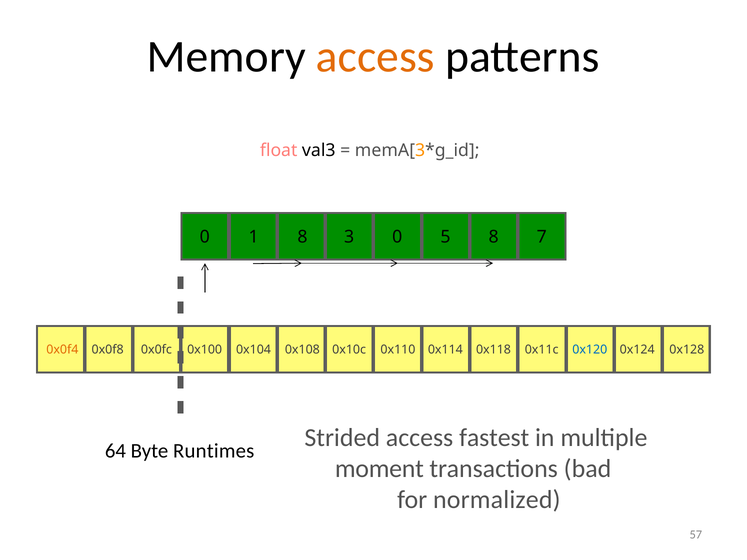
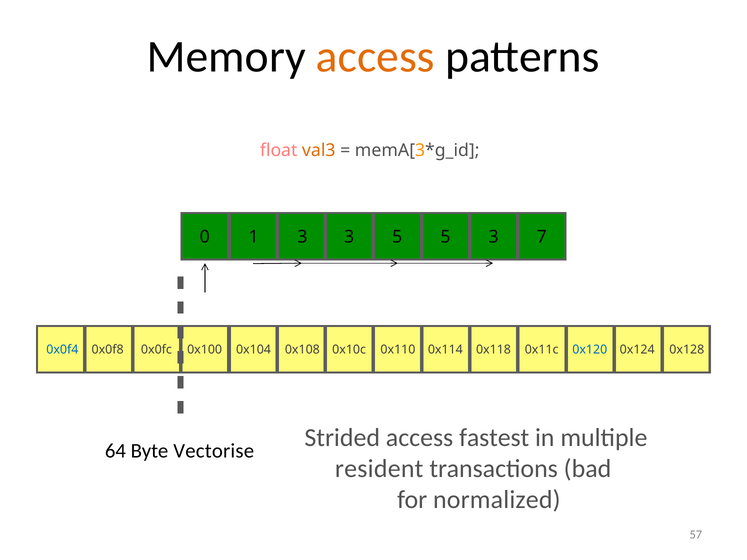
val3 colour: black -> orange (319, 151)
1 8: 8 -> 3 (302, 237)
3 0: 0 -> 5 (397, 237)
5 8: 8 -> 3 (494, 237)
0x0f4 colour: orange -> blue (62, 350)
Runtimes: Runtimes -> Vectorise (214, 451)
moment: moment -> resident (379, 469)
